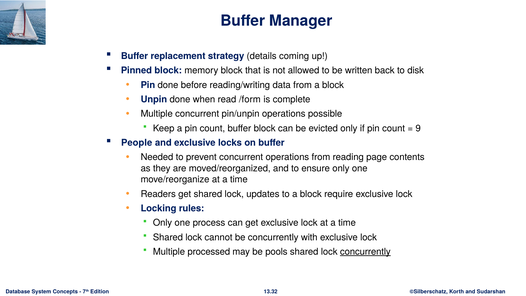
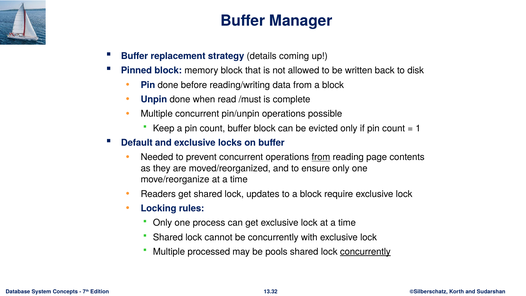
/form: /form -> /must (250, 99)
9: 9 -> 1 (418, 128)
People: People -> Default (137, 143)
from underline: none -> present (321, 157)
